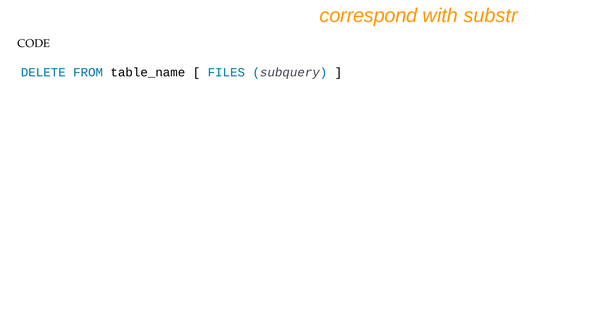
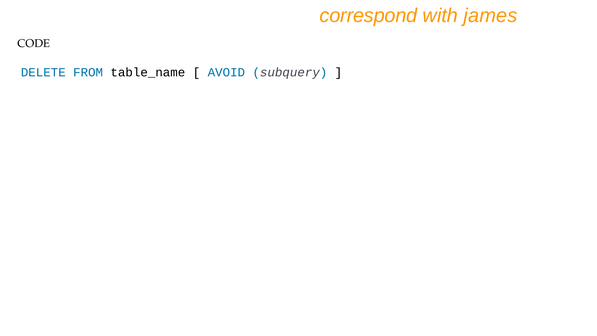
substr: substr -> james (491, 16)
FILES: FILES -> AVOID (226, 72)
